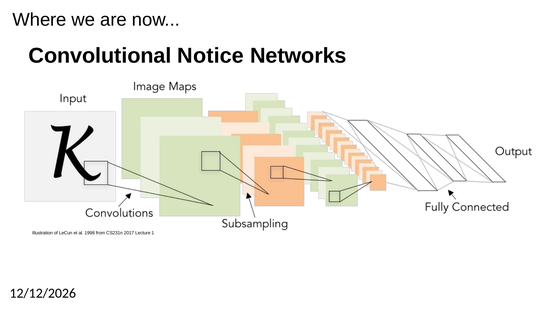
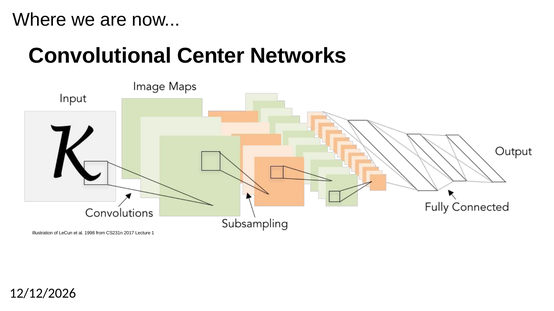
Notice: Notice -> Center (211, 56)
